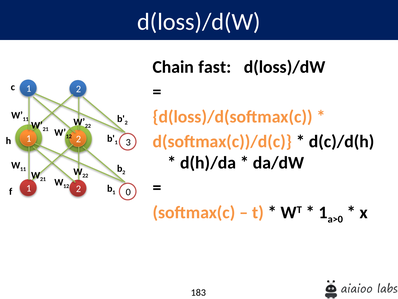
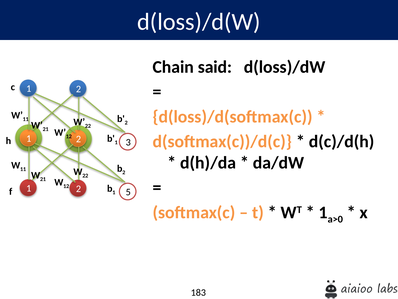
fast: fast -> said (215, 67)
0: 0 -> 5 (128, 192)
